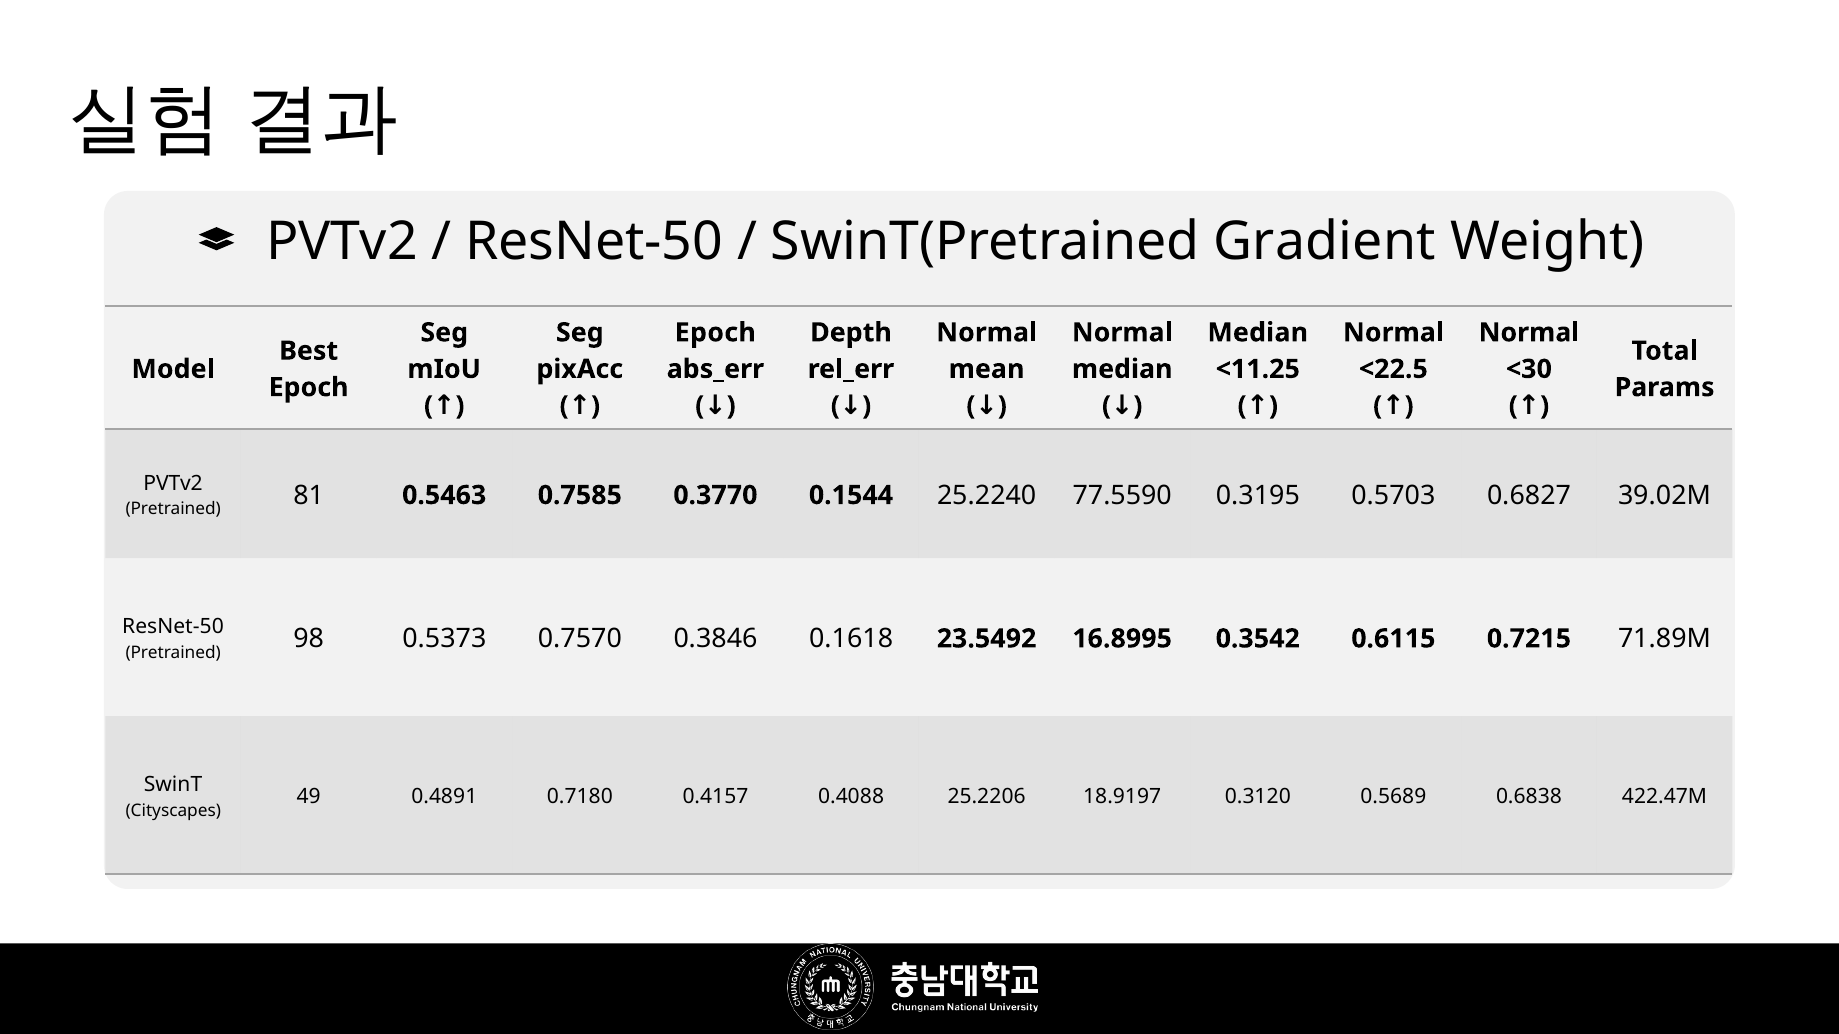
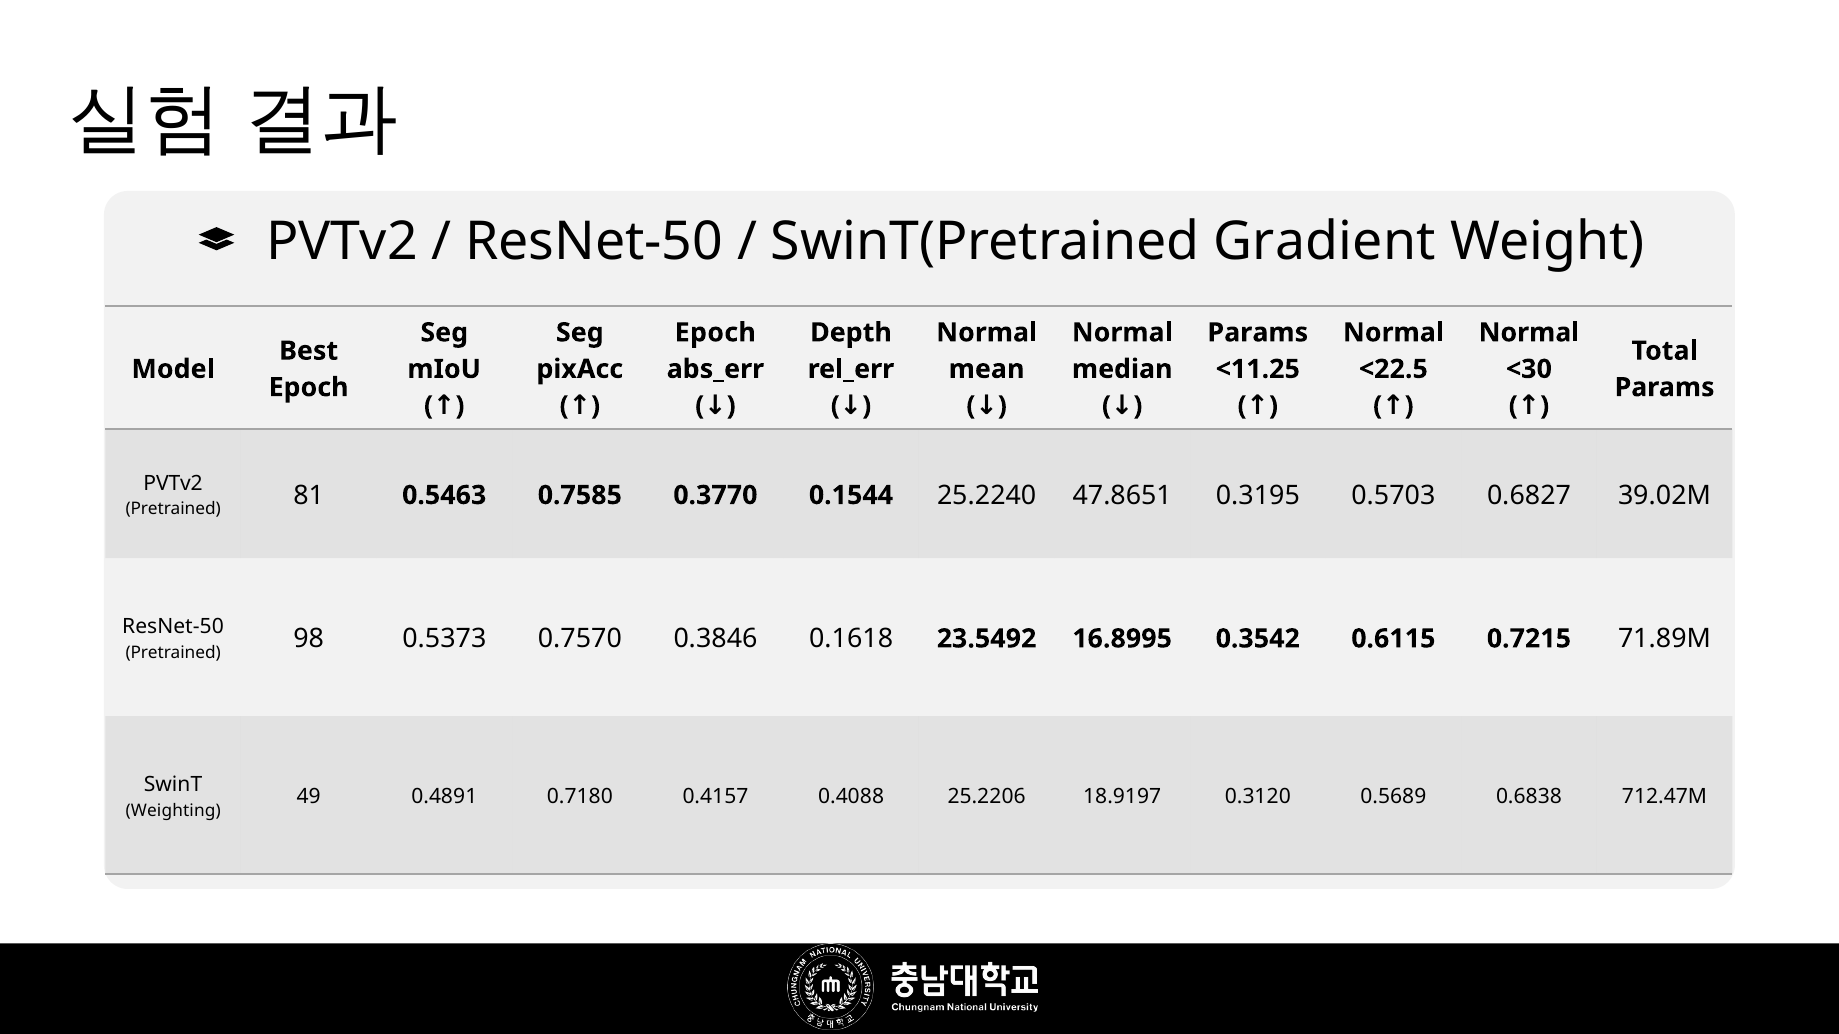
Median: Median -> Params (1258, 333)
77.5590: 77.5590 -> 47.8651 (1122, 495)
422.47M: 422.47M -> 712.47M (1664, 797)
Cityscapes: Cityscapes -> Weighting (173, 811)
